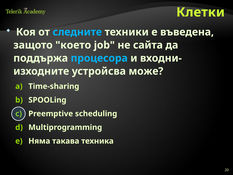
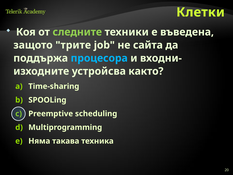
следните colour: light blue -> light green (77, 32)
което: което -> трите (73, 45)
може: може -> както (146, 71)
